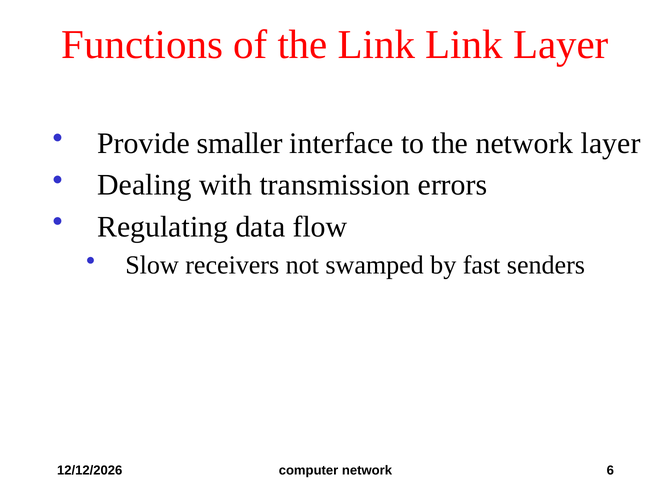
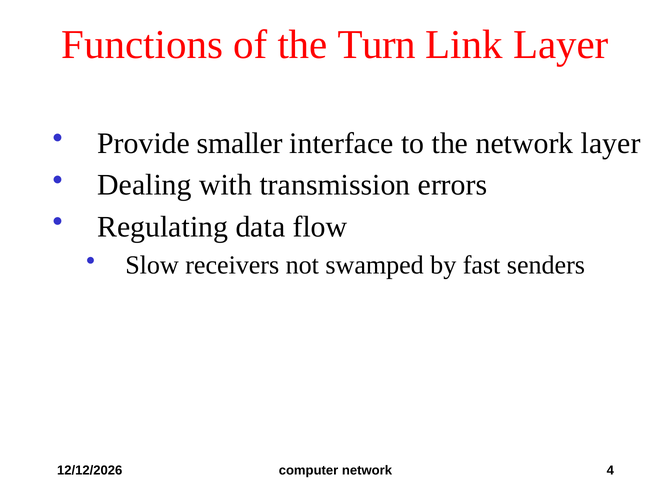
the Link: Link -> Turn (377, 45)
6: 6 -> 4 (610, 471)
